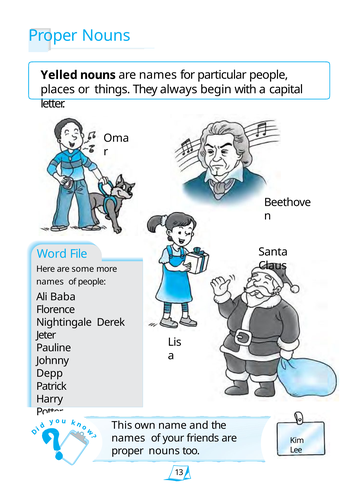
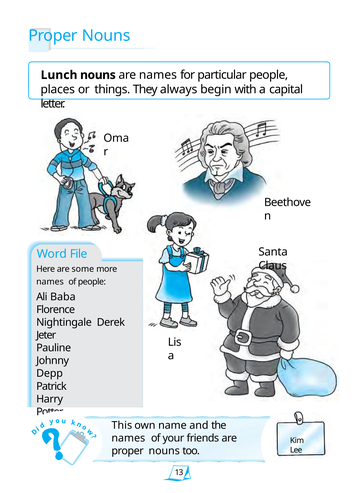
Yelled: Yelled -> Lunch (59, 75)
